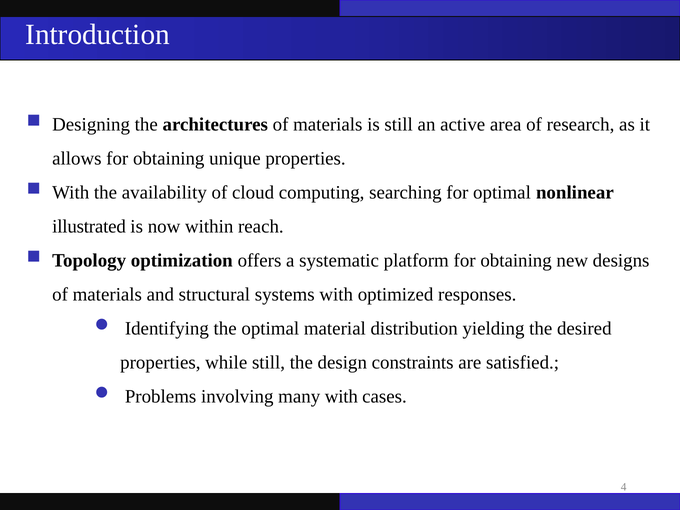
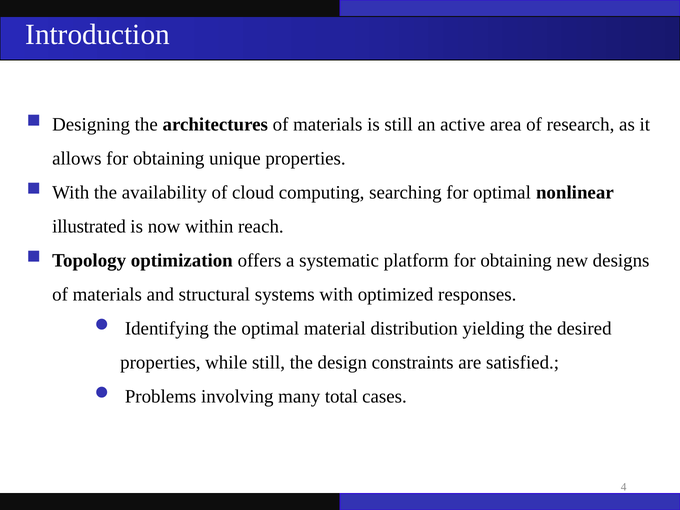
many with: with -> total (341, 396)
